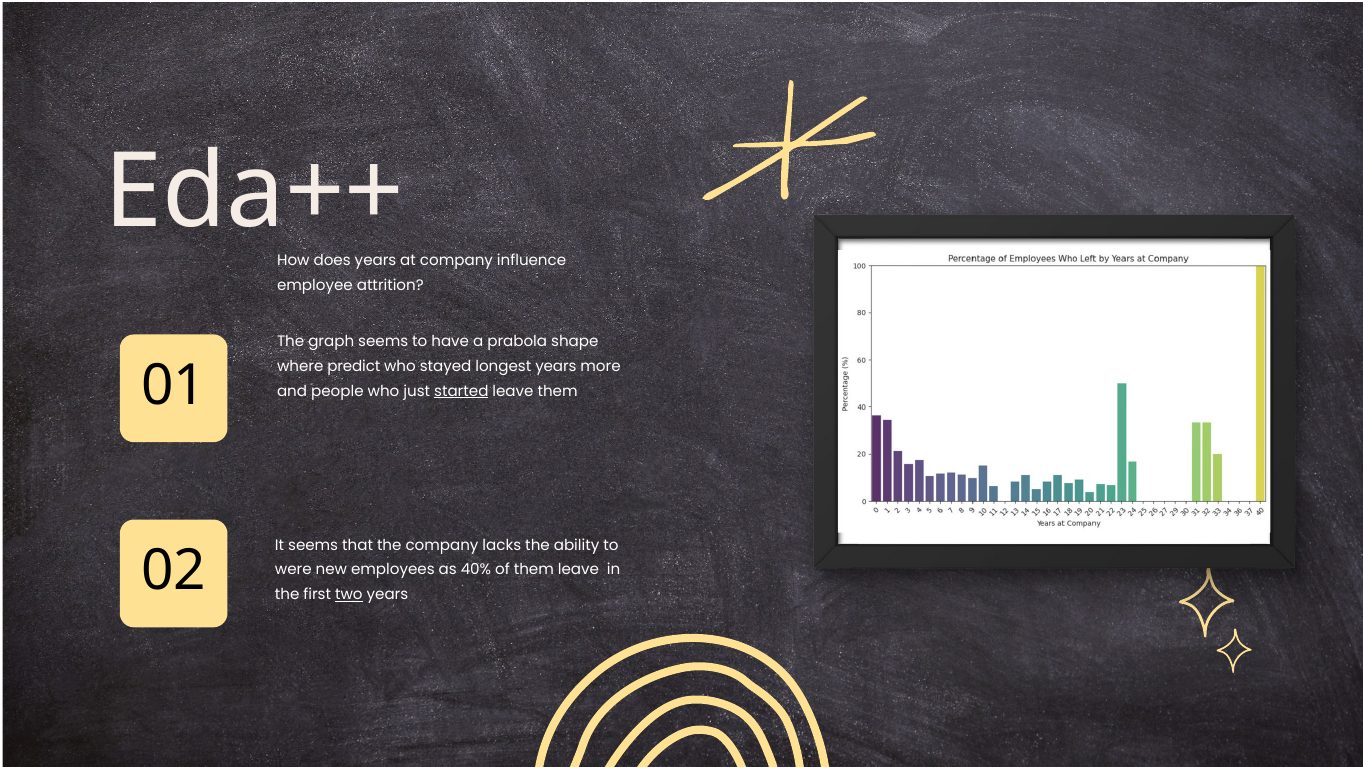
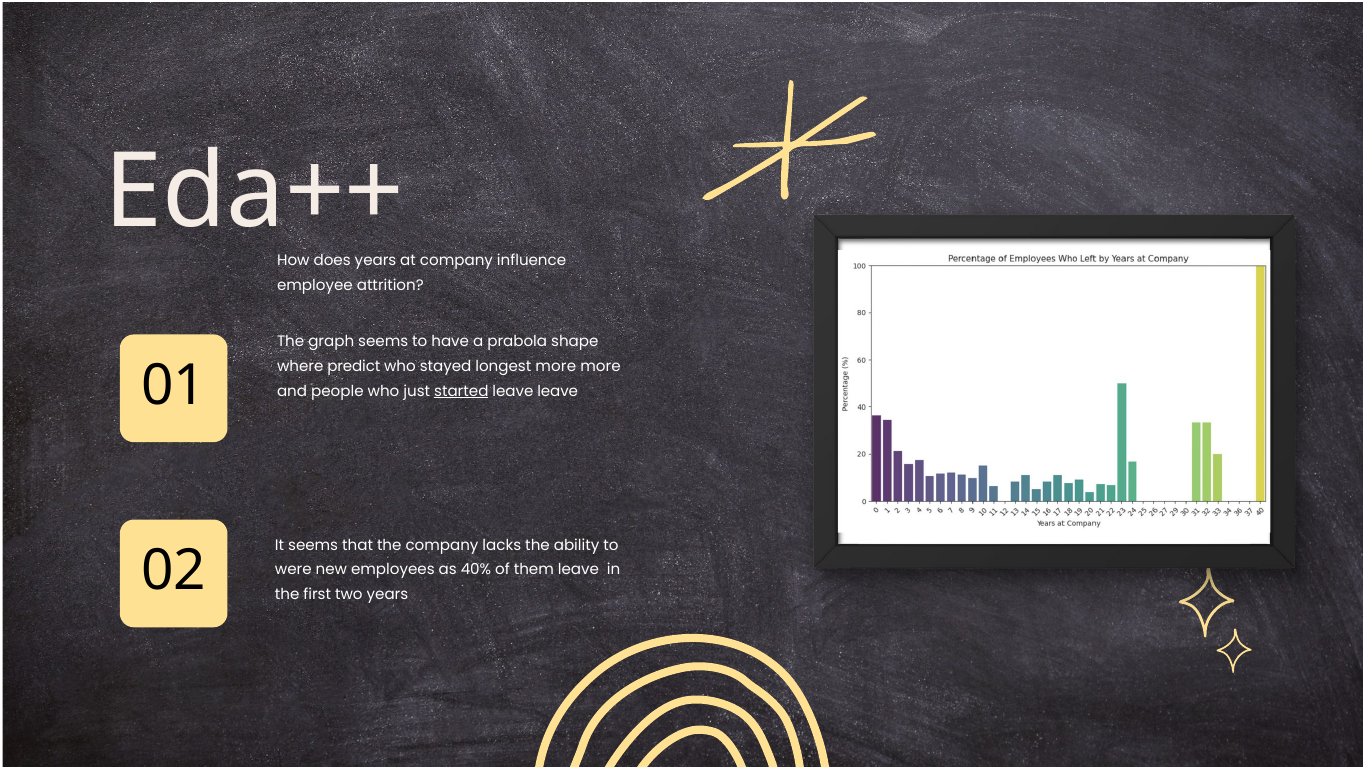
longest years: years -> more (556, 366)
leave them: them -> leave (558, 391)
two underline: present -> none (349, 595)
